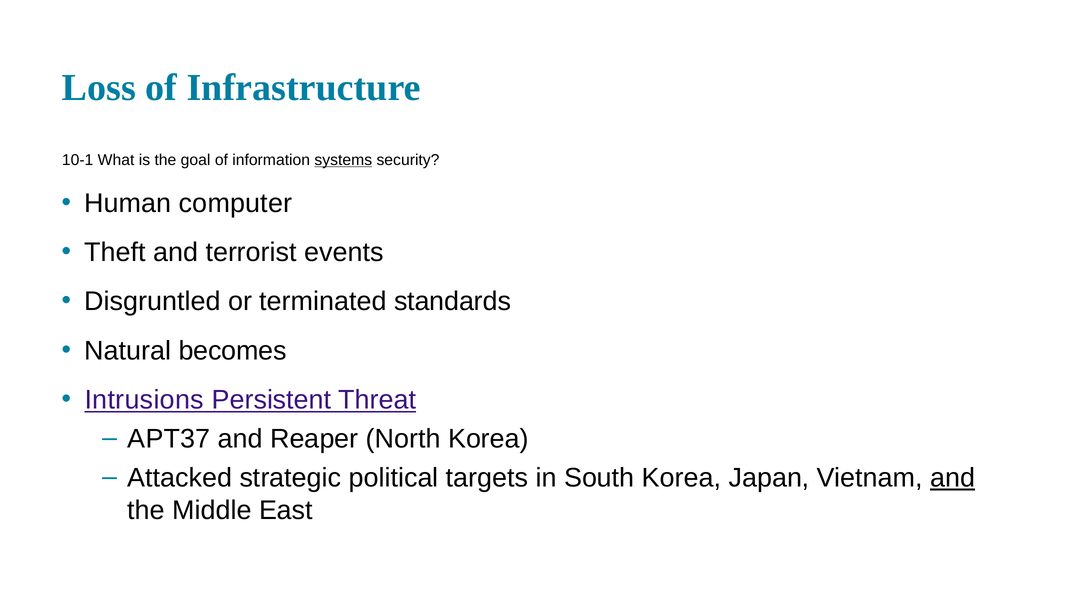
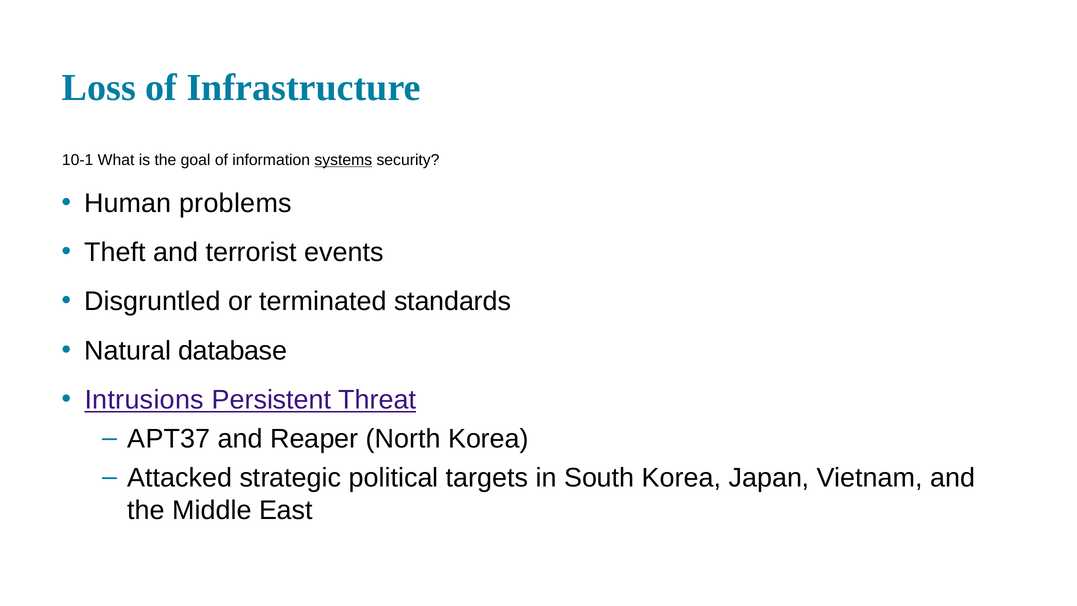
computer: computer -> problems (235, 203)
becomes: becomes -> database (233, 351)
and underline: present -> none (953, 478)
